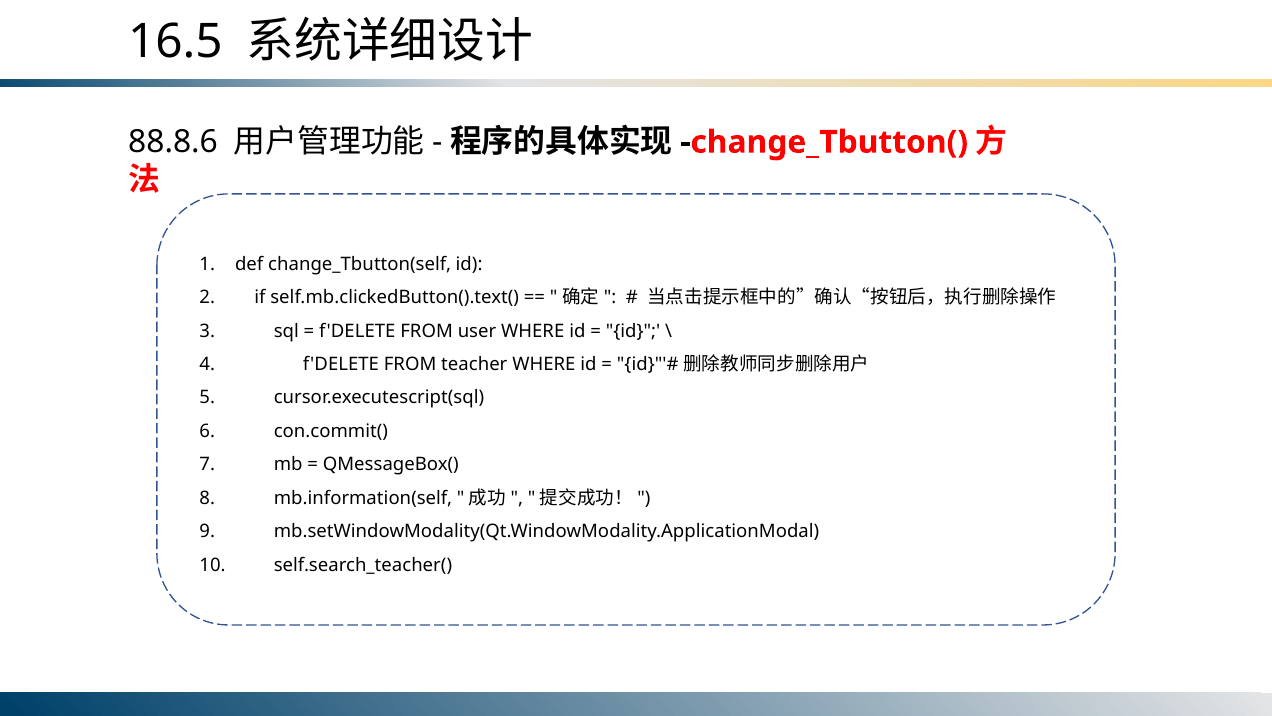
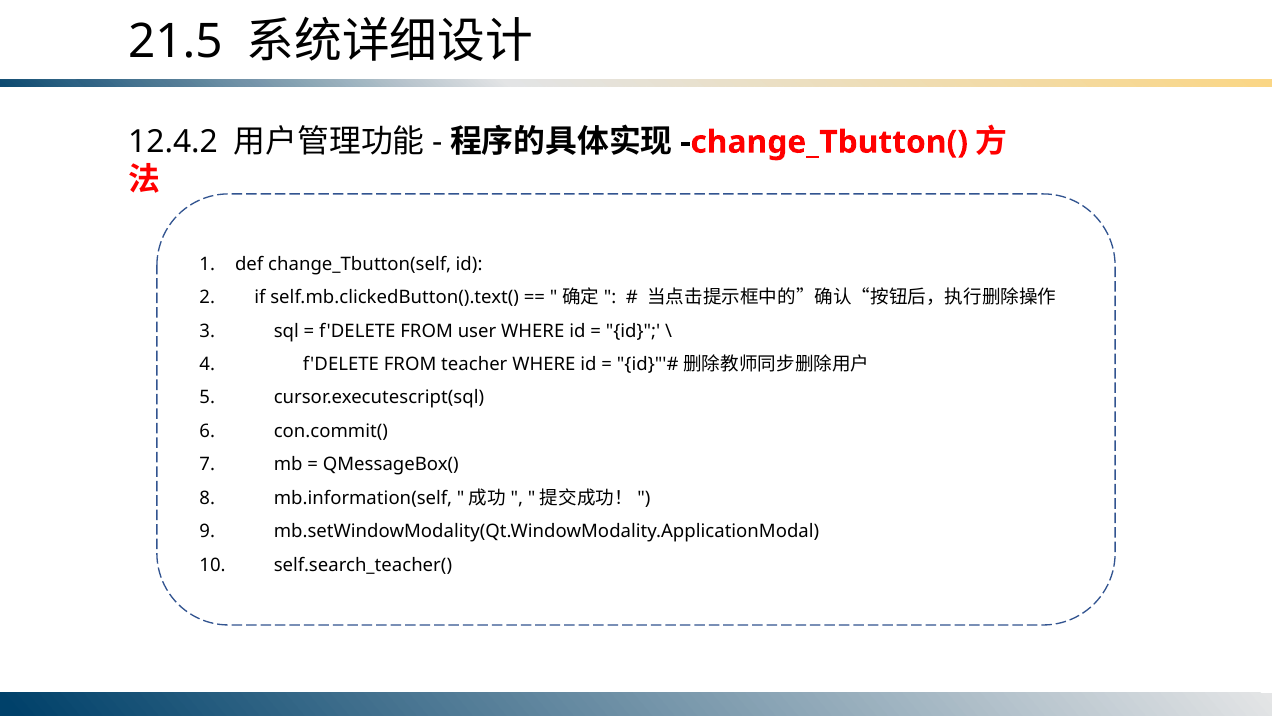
16.5: 16.5 -> 21.5 (175, 41)
88.8.6: 88.8.6 -> 12.4.2 (173, 142)
